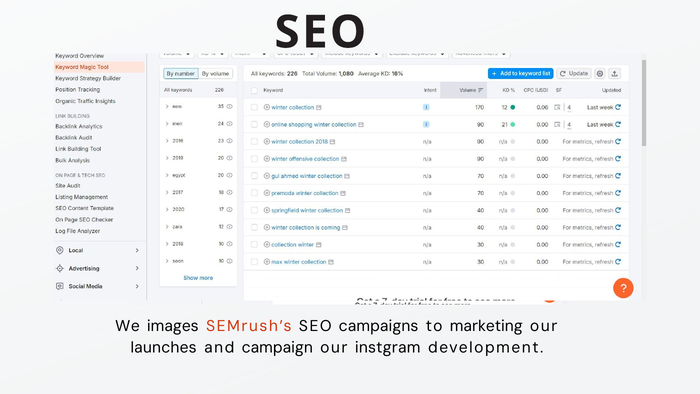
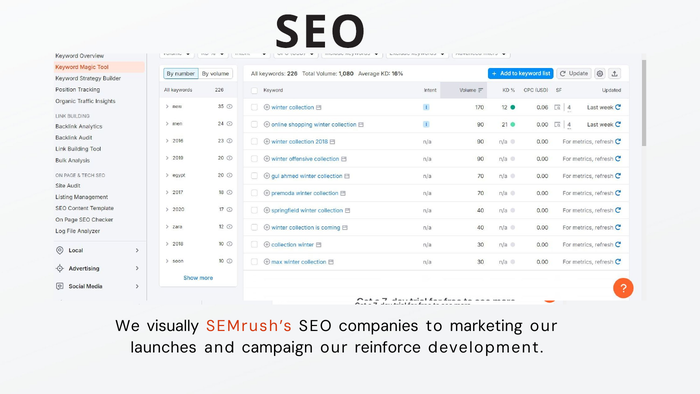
images: images -> visually (173, 326)
campaigns: campaigns -> companies (379, 326)
instgram: instgram -> reinforce (388, 347)
